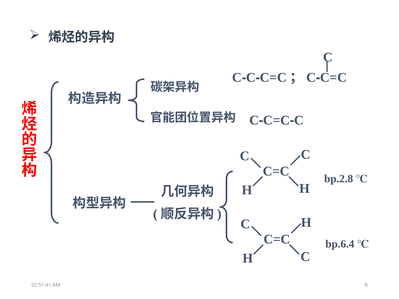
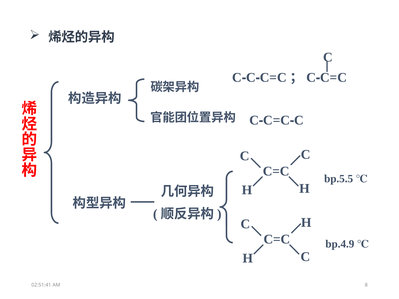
bp.2.8: bp.2.8 -> bp.5.5 (339, 179)
bp.6.4: bp.6.4 -> bp.4.9 (340, 244)
